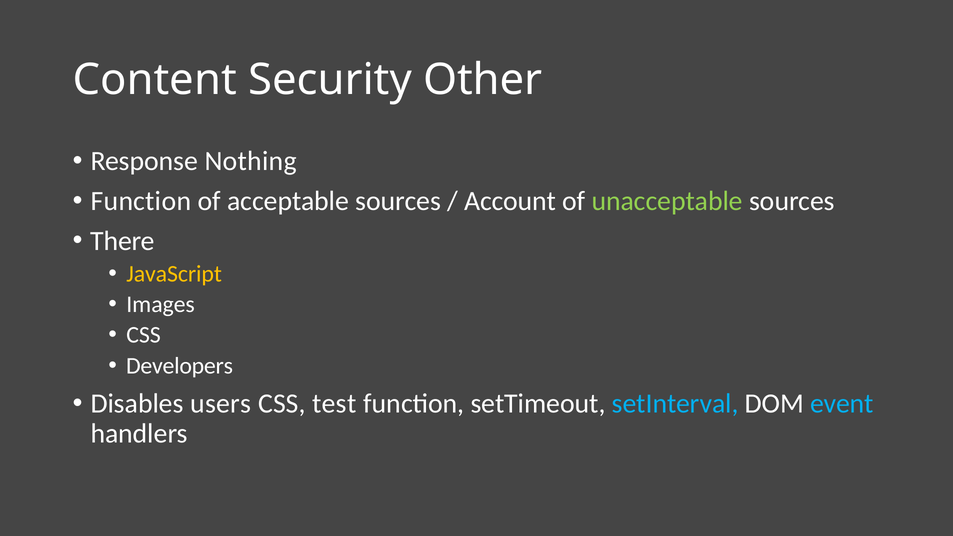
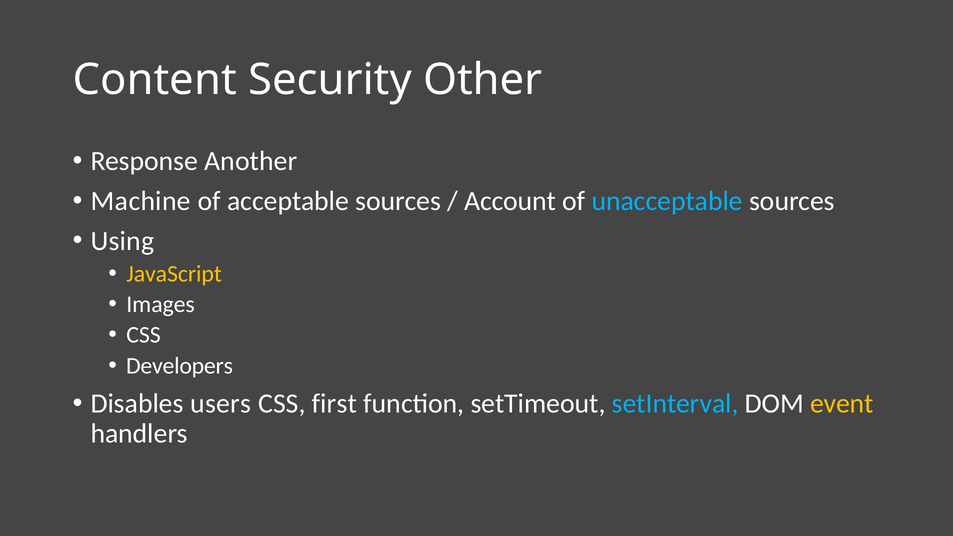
Nothing: Nothing -> Another (251, 161)
Function: Function -> Machine (141, 201)
unacceptable colour: light green -> light blue (667, 201)
There: There -> Using (122, 241)
test: test -> first (334, 403)
event colour: light blue -> yellow (842, 403)
